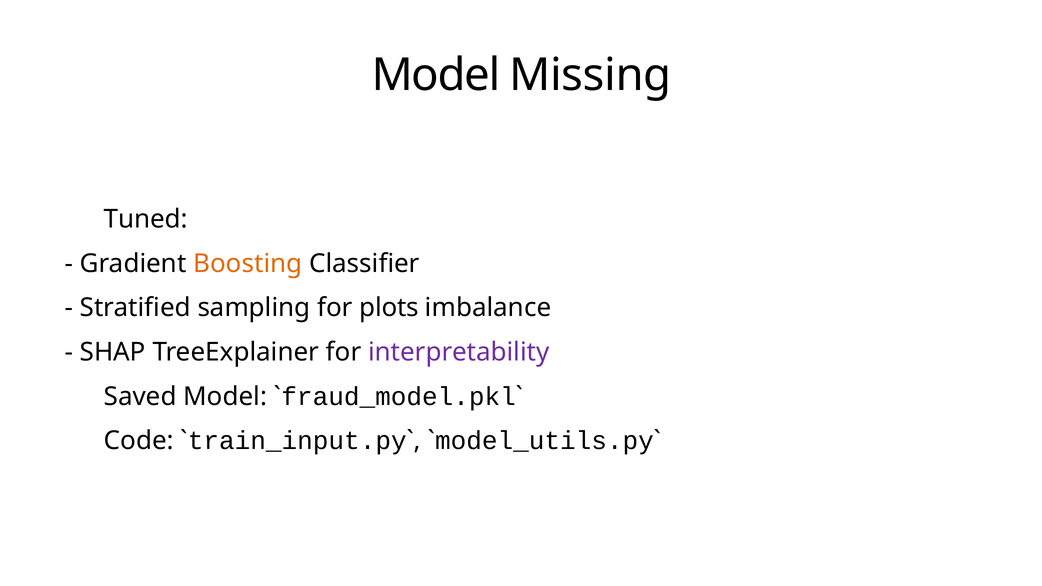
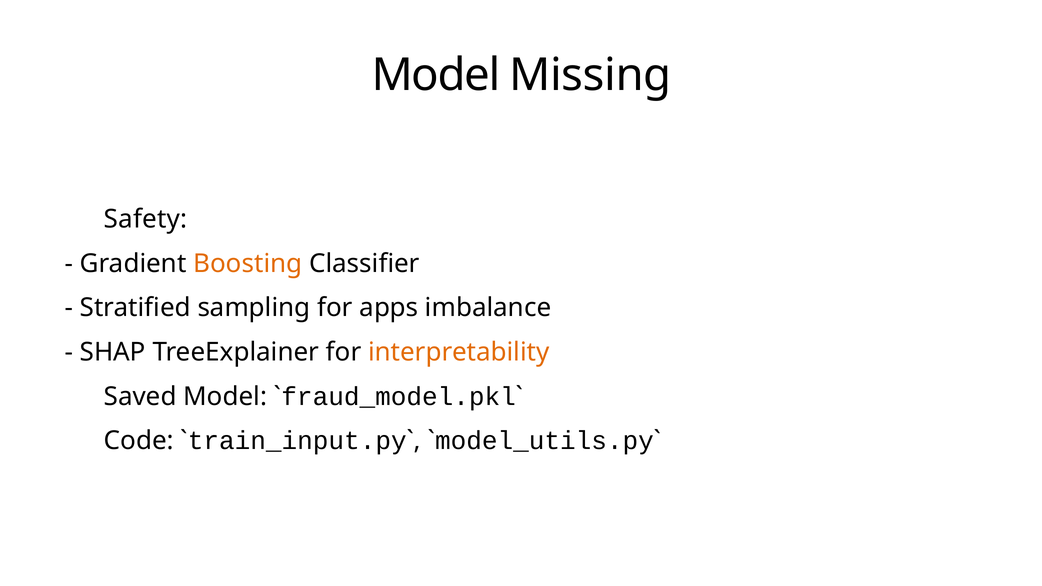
Tuned: Tuned -> Safety (146, 219)
plots: plots -> apps (389, 308)
interpretability colour: purple -> orange (459, 352)
